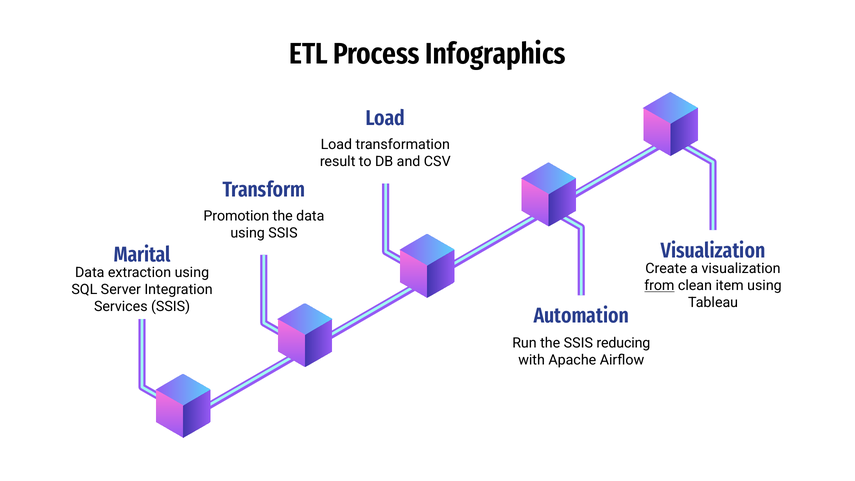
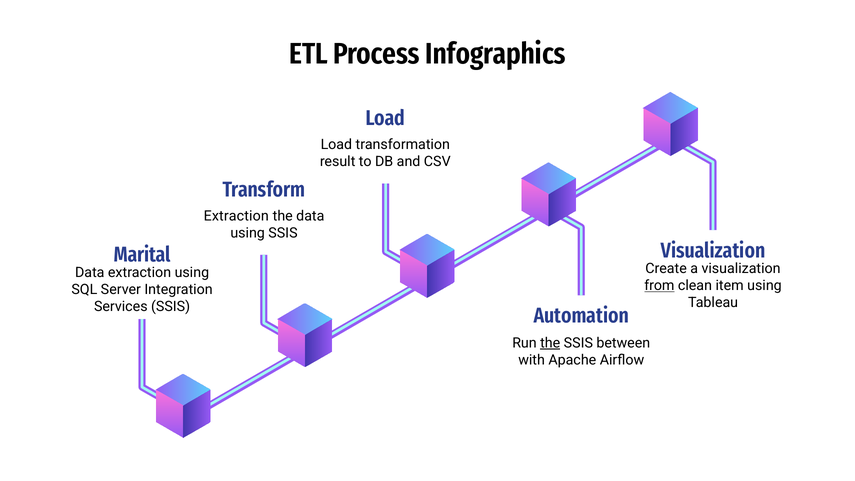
Promotion: Promotion -> Extraction (236, 216)
the underline: none -> present (550, 343)
reducing: reducing -> between (623, 343)
